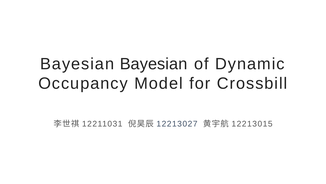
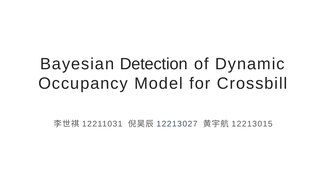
Bayesian Bayesian: Bayesian -> Detection (154, 64)
